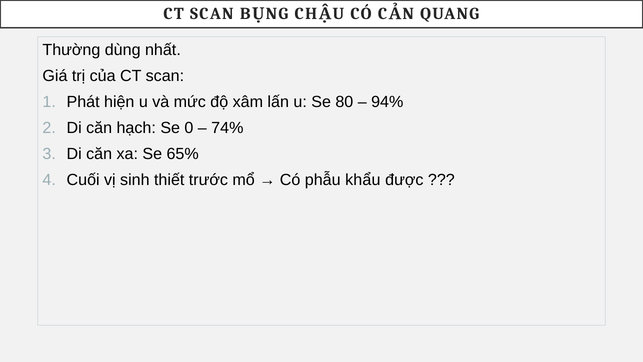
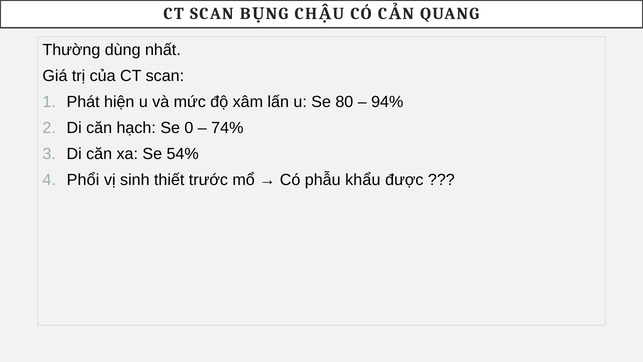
65%: 65% -> 54% (183, 154)
Cuối: Cuối -> Phổi (83, 180)
